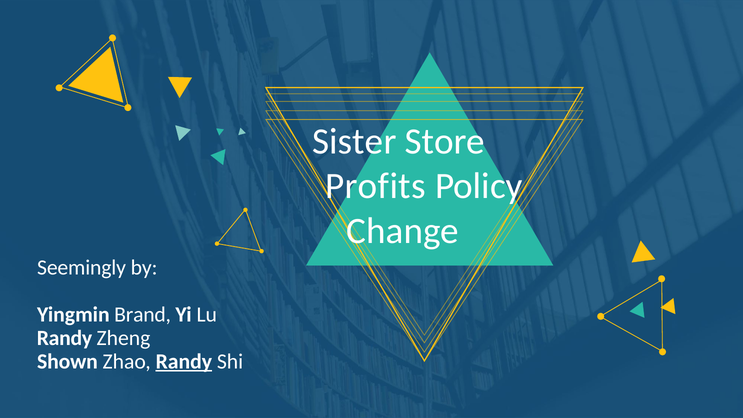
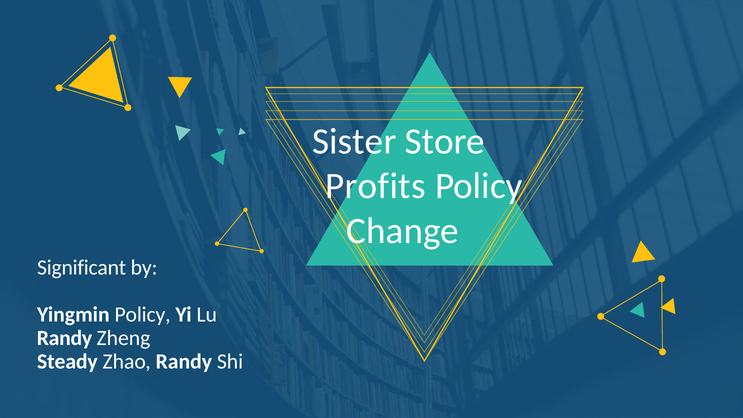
Seemingly: Seemingly -> Significant (82, 268)
Yingmin Brand: Brand -> Policy (143, 315)
Shown: Shown -> Steady (67, 361)
Randy underline: present -> none (184, 361)
